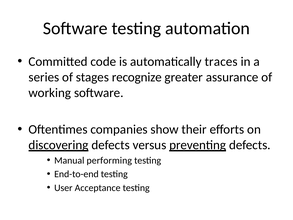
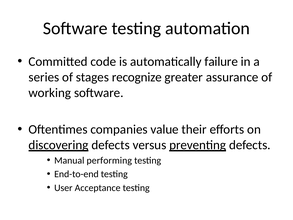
traces: traces -> failure (221, 61)
show: show -> value (165, 129)
